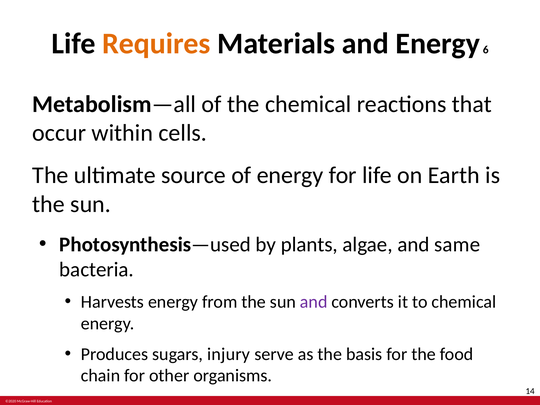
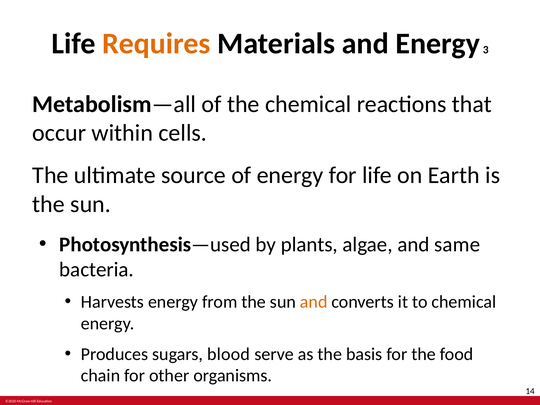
6: 6 -> 3 (486, 50)
and colour: purple -> orange (314, 302)
injury: injury -> blood (229, 354)
